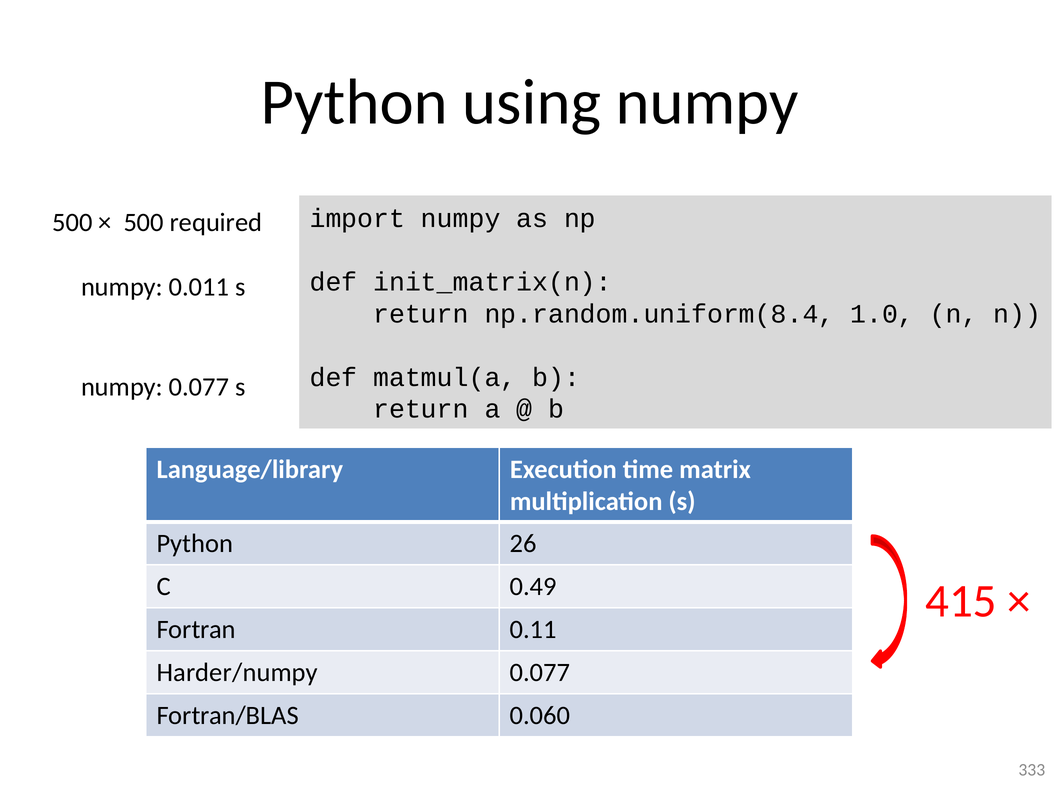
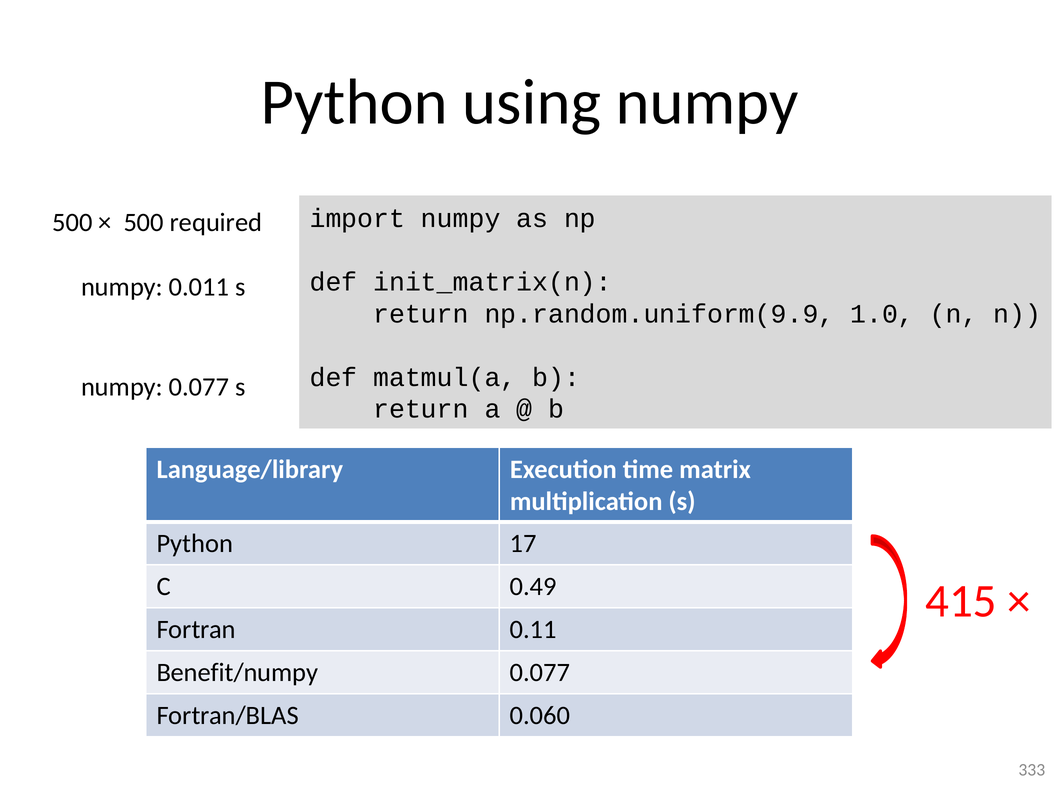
np.random.uniform(8.4: np.random.uniform(8.4 -> np.random.uniform(9.9 (659, 314)
26: 26 -> 17 (523, 544)
Harder/numpy: Harder/numpy -> Benefit/numpy (237, 673)
